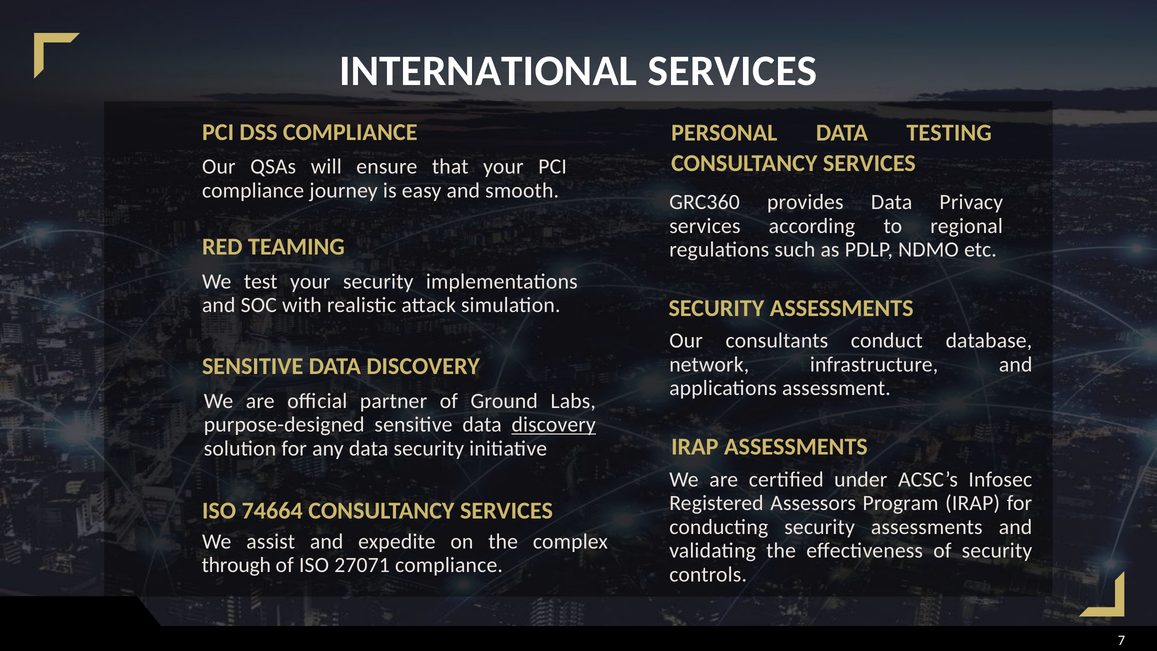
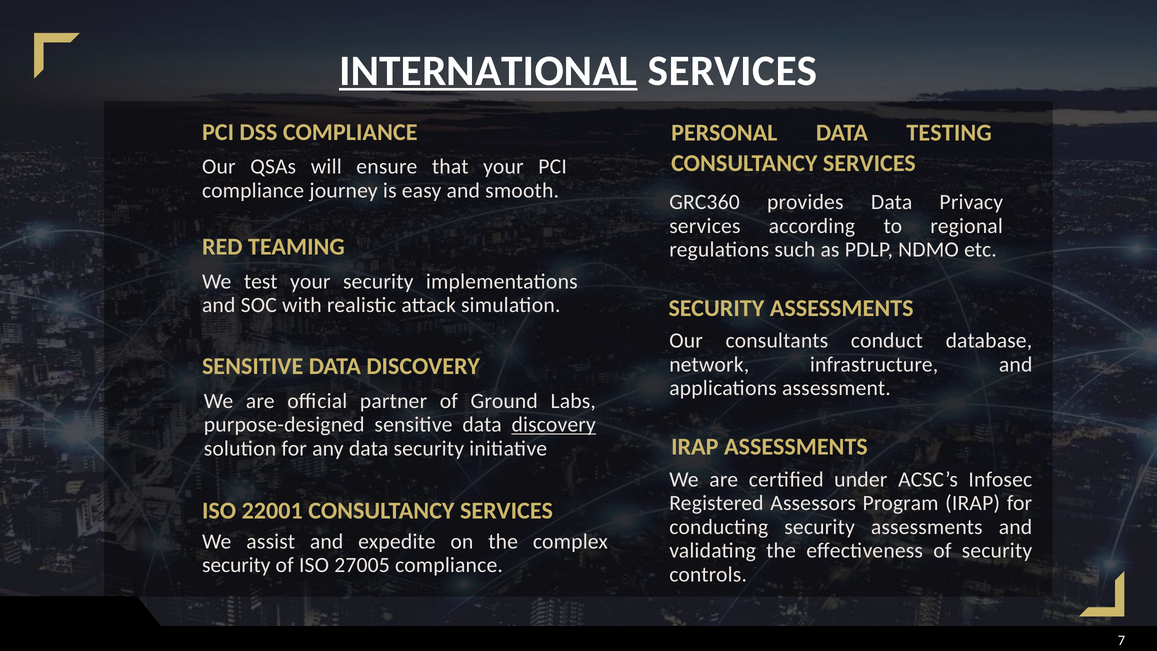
INTERNATIONAL underline: none -> present (488, 71)
74664: 74664 -> 22001 (272, 510)
through: through -> security (236, 565)
27071: 27071 -> 27005 (362, 565)
